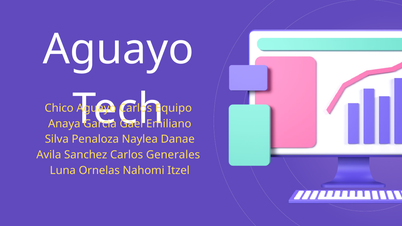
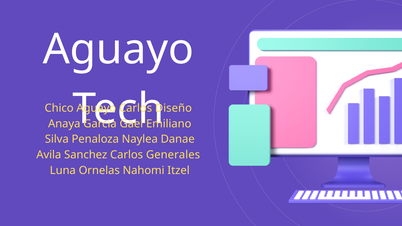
Equipo: Equipo -> Diseño (173, 108)
